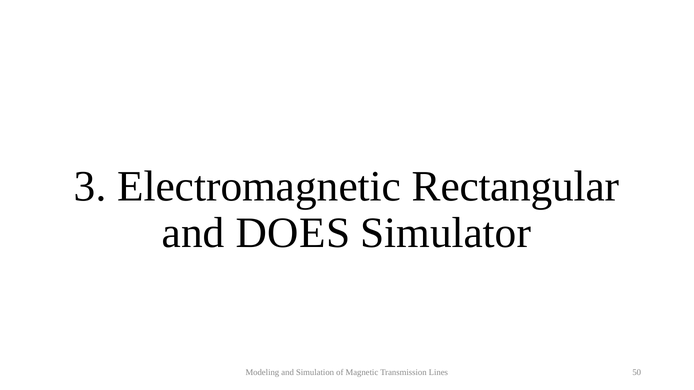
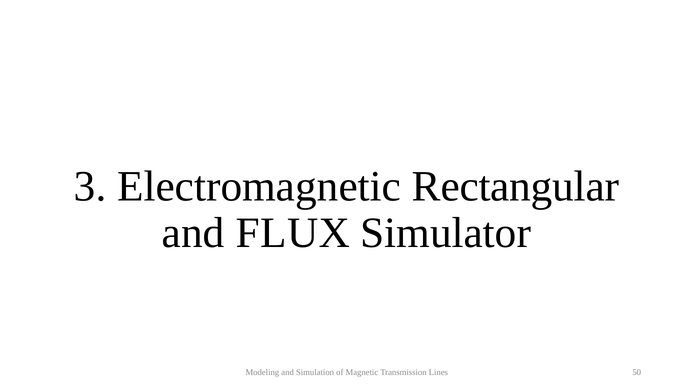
DOES: DOES -> FLUX (293, 233)
